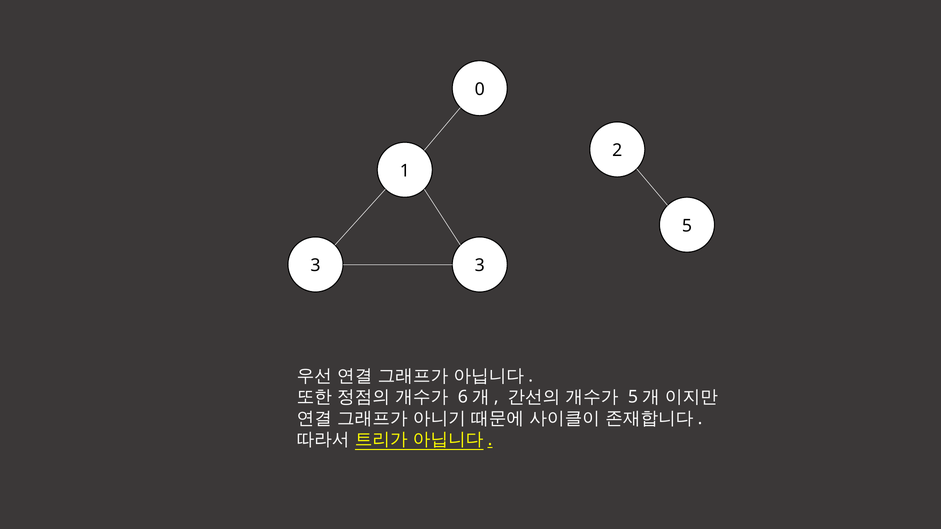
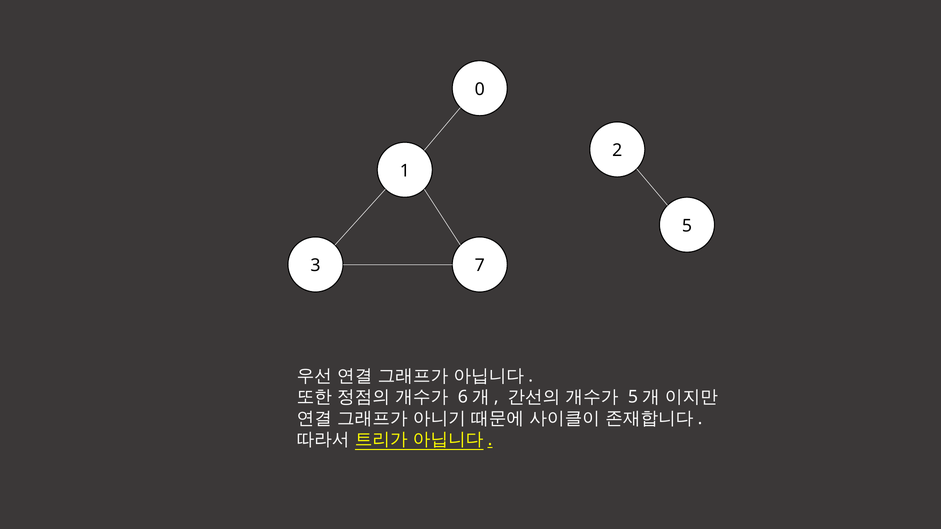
3 3: 3 -> 7 (480, 266)
